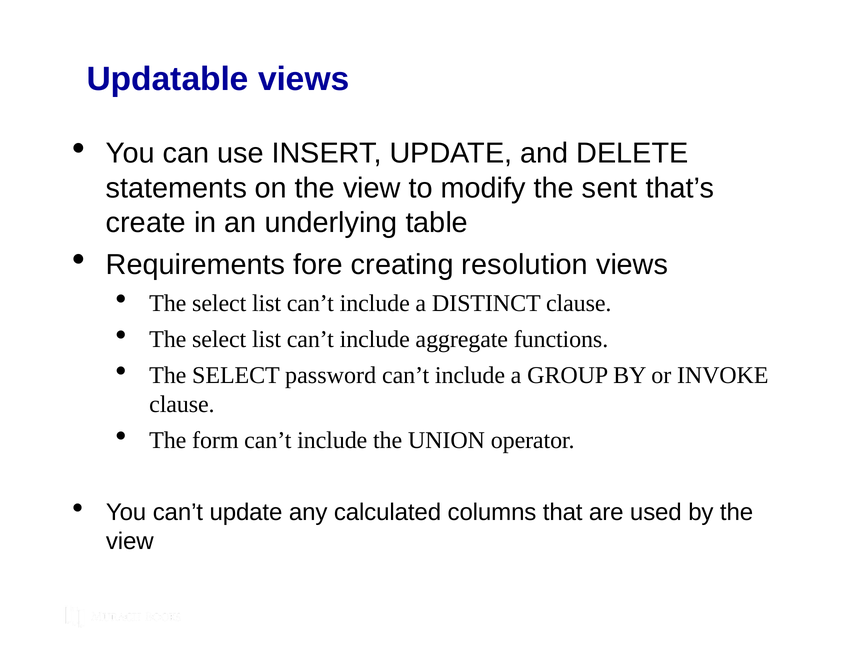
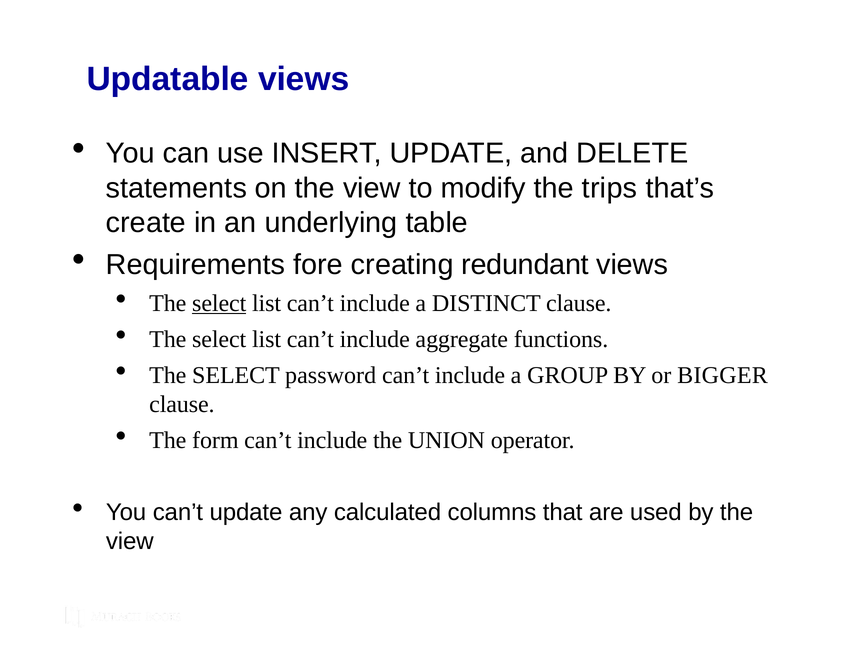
sent: sent -> trips (610, 188)
resolution: resolution -> redundant (525, 264)
select underline: none -> present (219, 303)
INVOKE: INVOKE -> BIGGER (723, 375)
